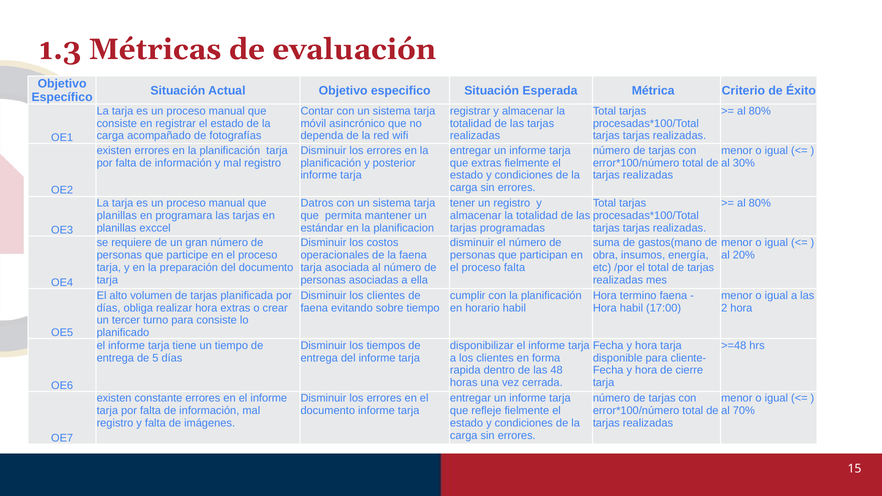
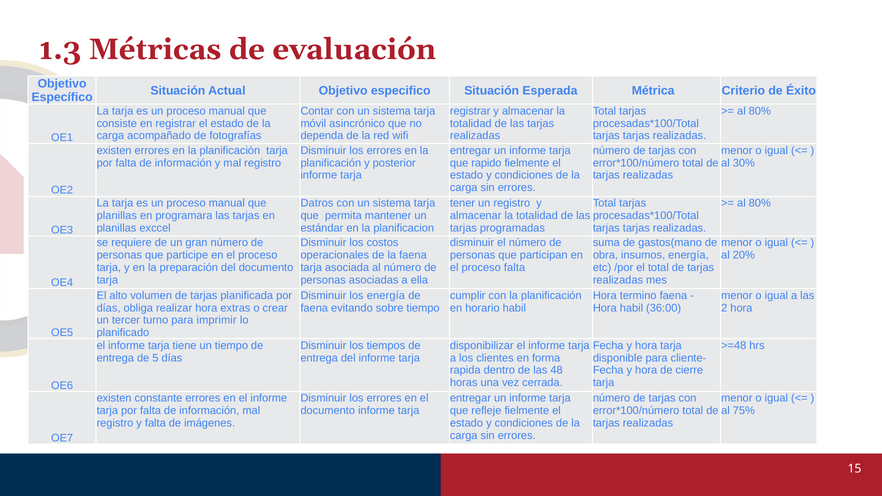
que extras: extras -> rapido (486, 163)
Disminuir los clientes: clientes -> energía (386, 296)
17:00: 17:00 -> 36:00 (664, 308)
para consiste: consiste -> imprimir (217, 320)
70%: 70% -> 75% (744, 411)
